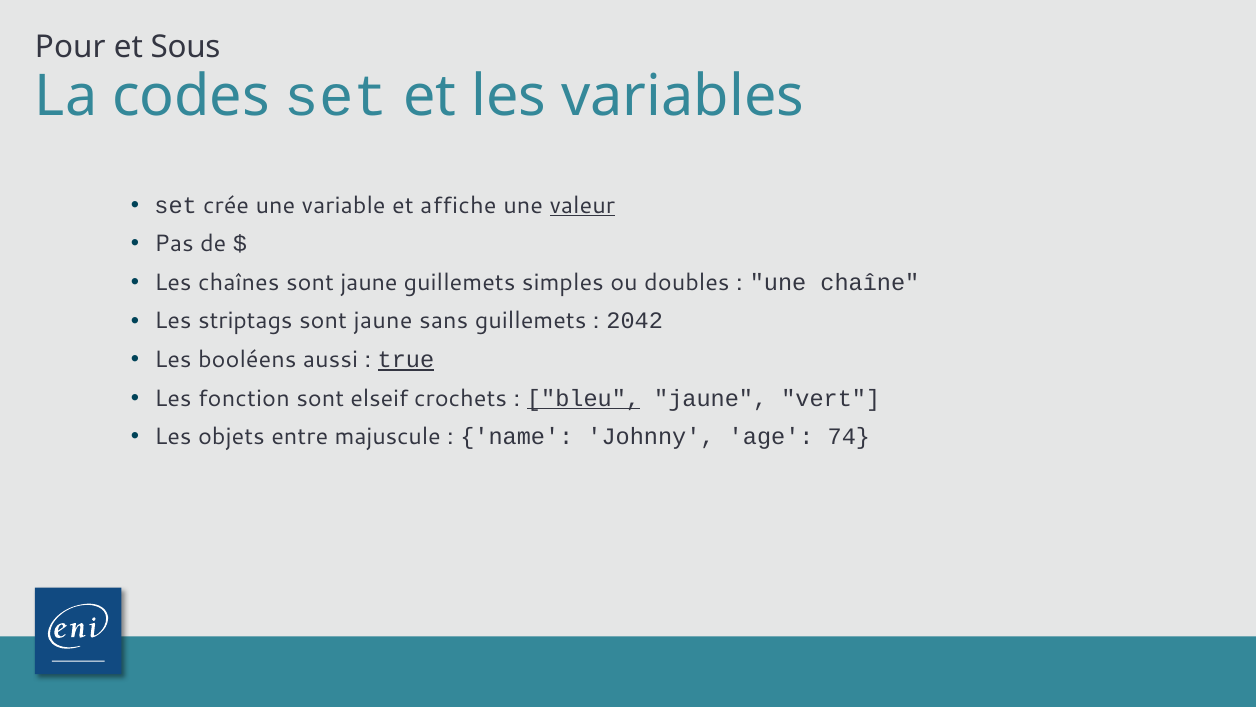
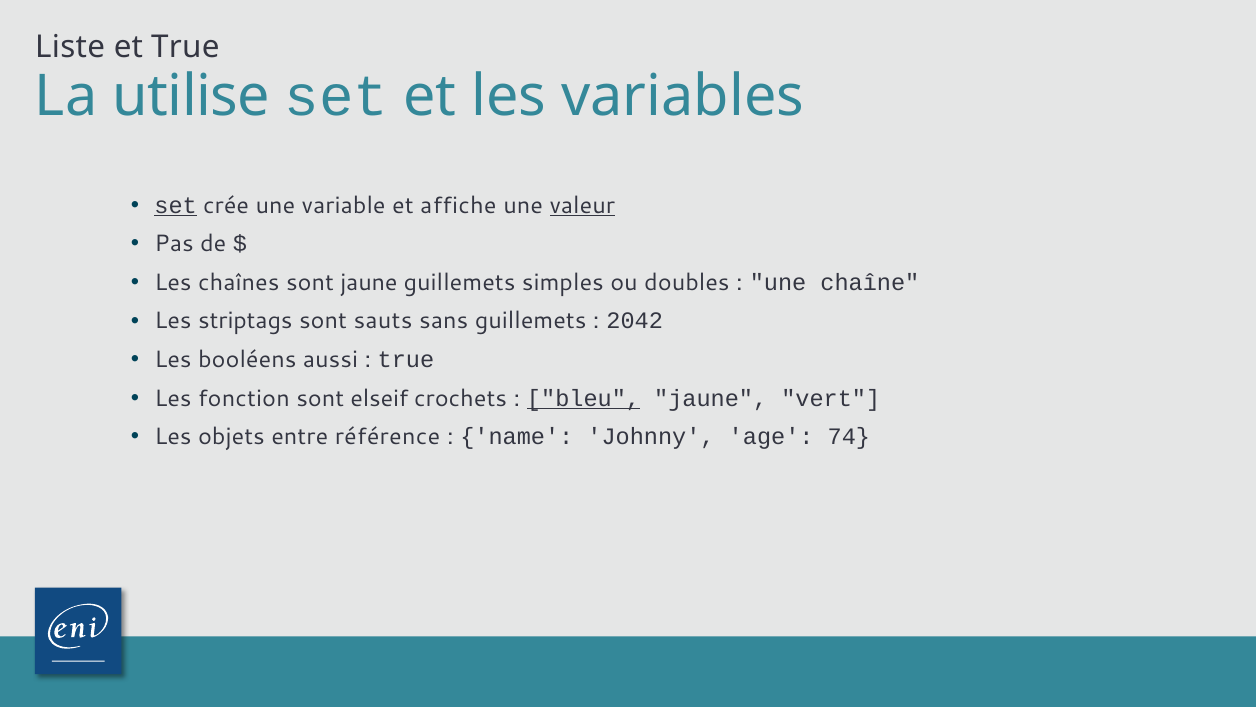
Pour: Pour -> Liste (70, 47)
et Sous: Sous -> True (185, 47)
codes: codes -> utilise (191, 96)
set underline: none -> present (176, 205)
jaune: jaune -> sauts (383, 321)
true underline: present -> none (406, 359)
majuscule: majuscule -> référence (387, 437)
